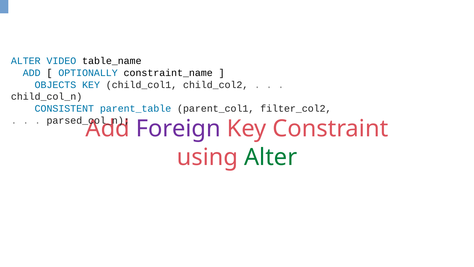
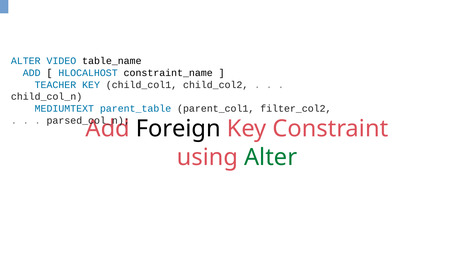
OPTIONALLY: OPTIONALLY -> HLOCALHOST (88, 73)
OBJECTS: OBJECTS -> TEACHER (55, 85)
CONSISTENT: CONSISTENT -> MEDIUMTEXT (64, 108)
Foreign colour: purple -> black (178, 129)
